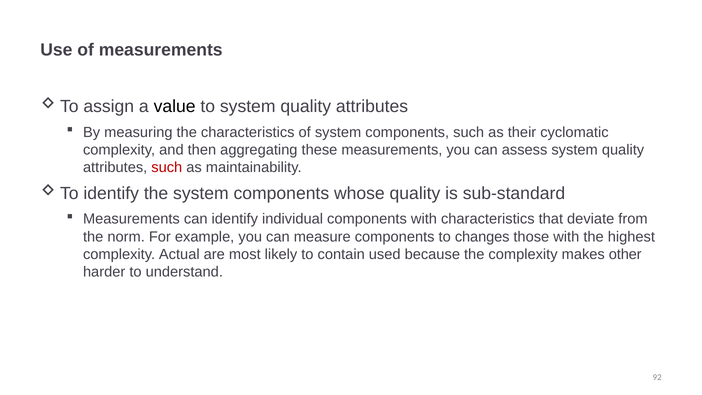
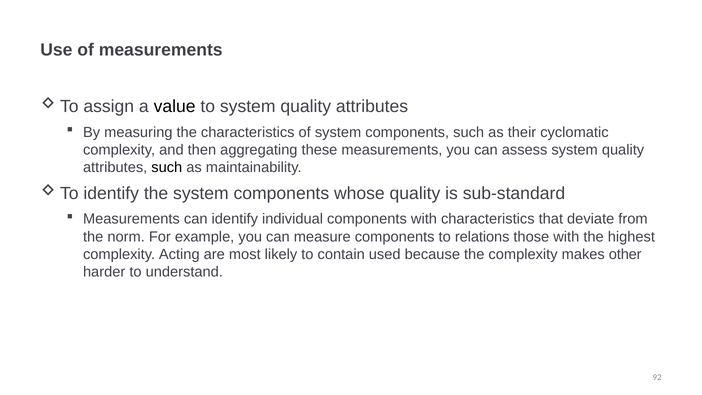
such colour: red -> black (167, 167)
changes: changes -> relations (482, 237)
Actual: Actual -> Acting (179, 254)
